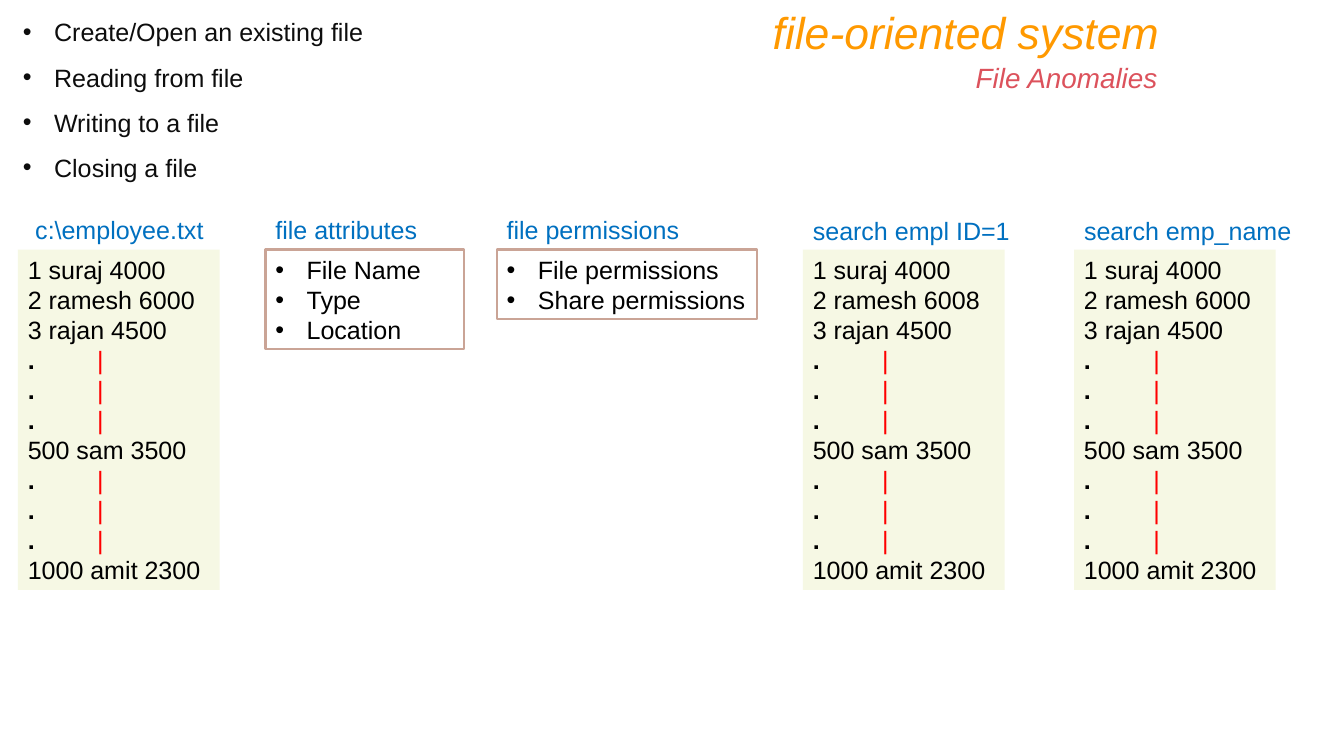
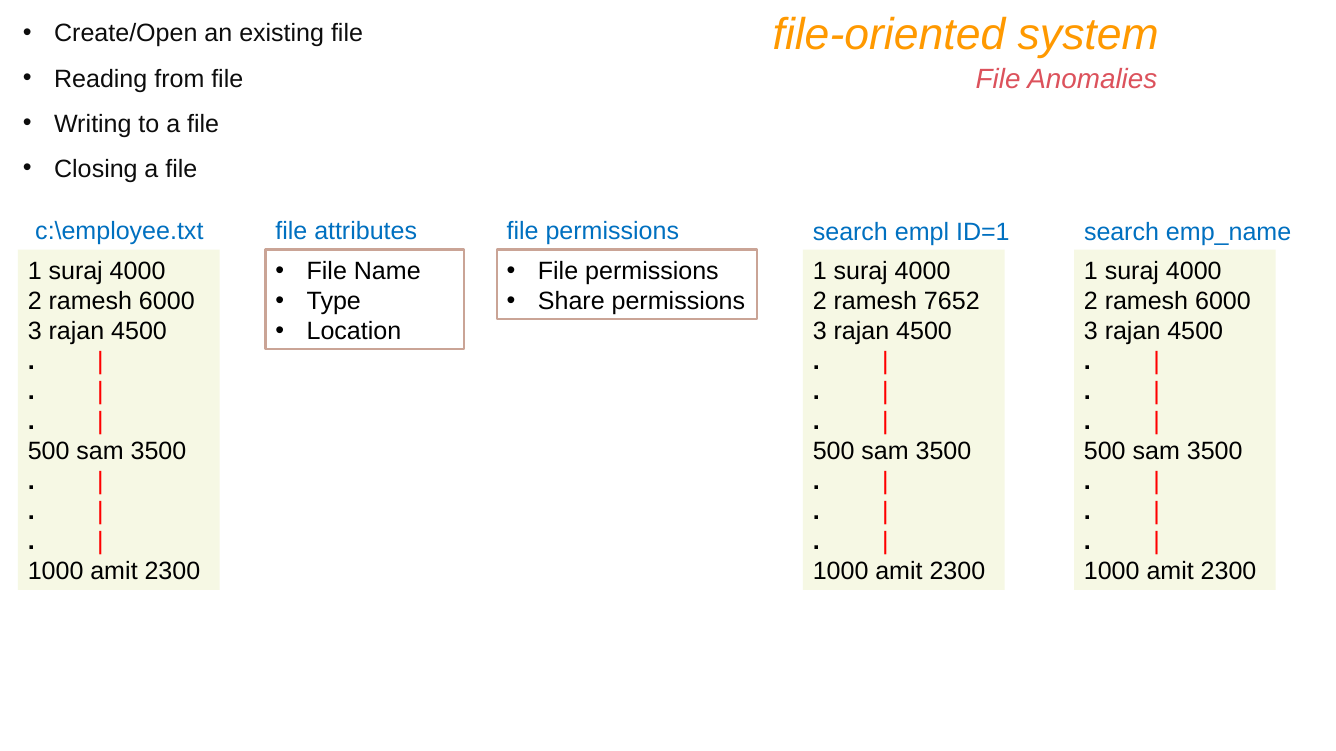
6008: 6008 -> 7652 (952, 301)
